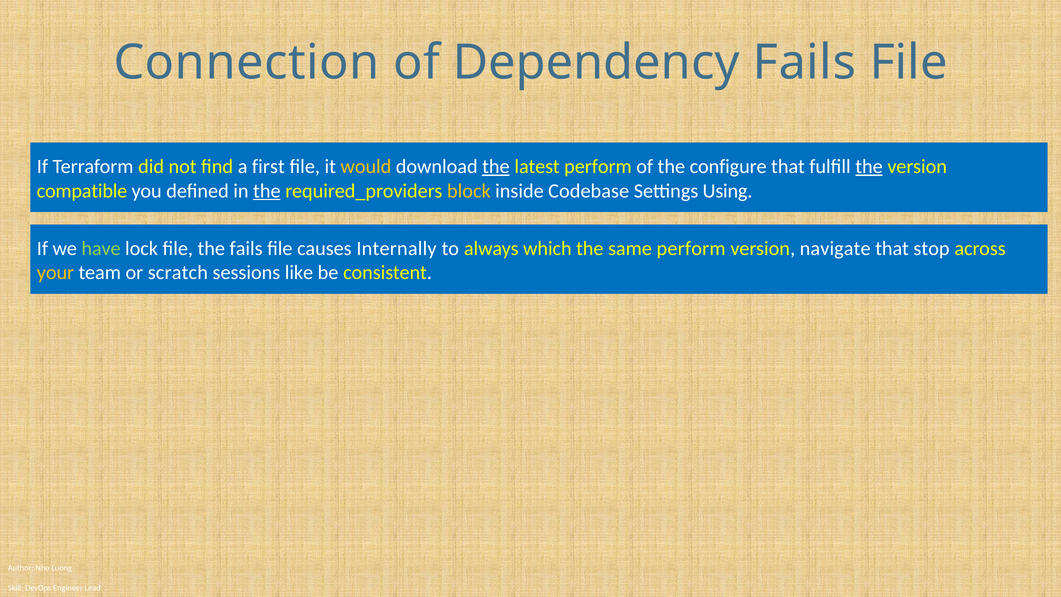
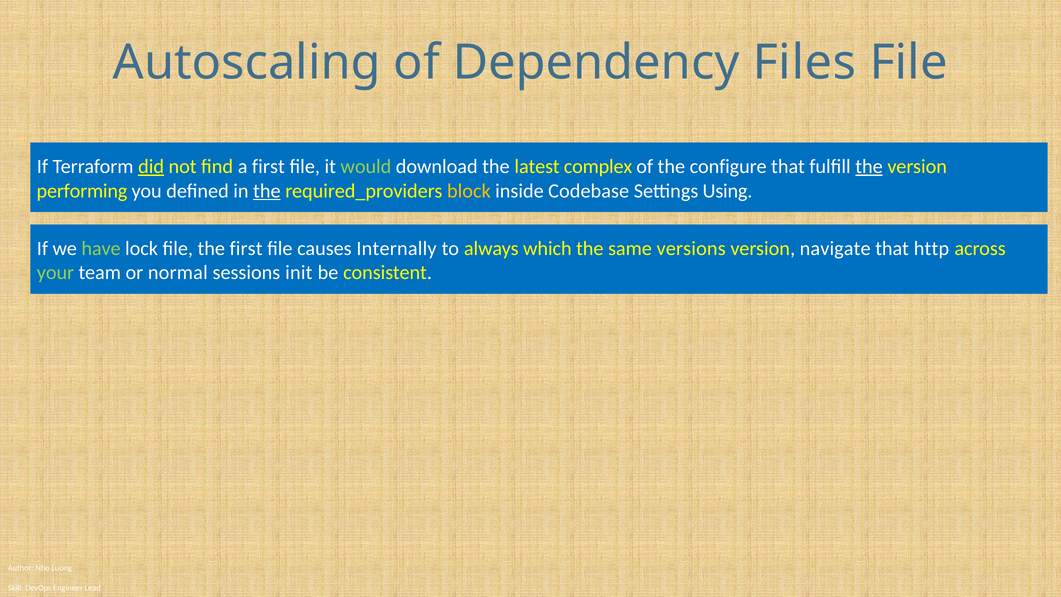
Connection: Connection -> Autoscaling (247, 63)
Dependency Fails: Fails -> Files (804, 63)
did underline: none -> present (151, 166)
would colour: yellow -> light green (366, 166)
the underline: present -> none (496, 166)
latest perform: perform -> complex (598, 166)
compatible: compatible -> performing (82, 191)
the fails: fails -> first (246, 248)
same perform: perform -> versions (691, 248)
stop: stop -> http (931, 248)
your colour: yellow -> light green (55, 273)
scratch: scratch -> normal (178, 273)
like: like -> init (299, 273)
